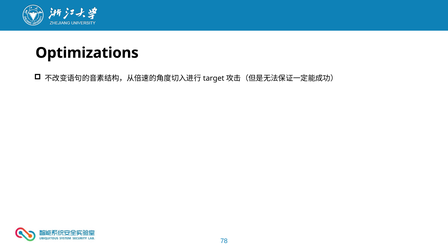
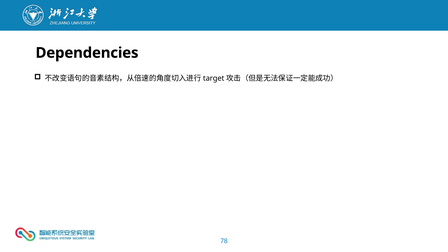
Optimizations: Optimizations -> Dependencies (87, 53)
